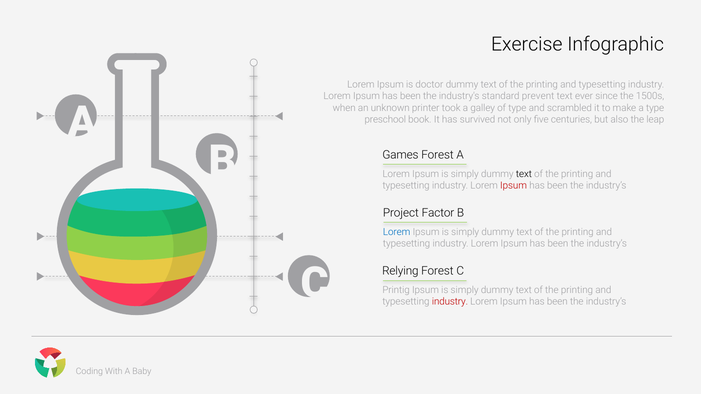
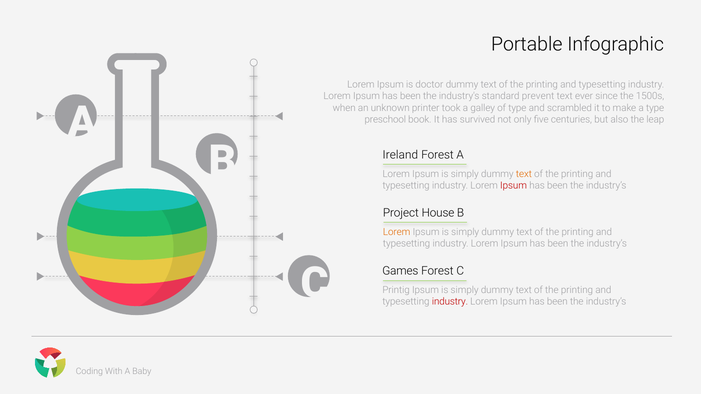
Exercise: Exercise -> Portable (527, 44)
Games: Games -> Ireland (400, 155)
text colour: black -> orange (524, 174)
Factor: Factor -> House (438, 213)
Lorem colour: blue -> orange (397, 232)
Relying: Relying -> Games (400, 271)
